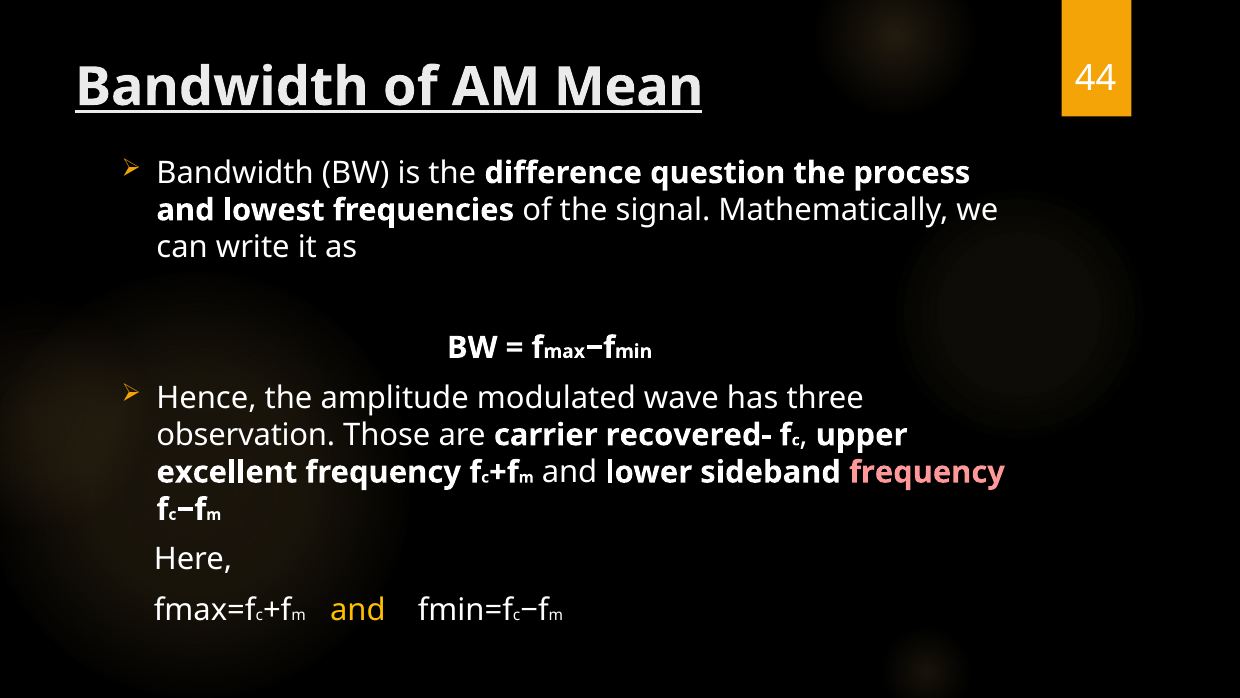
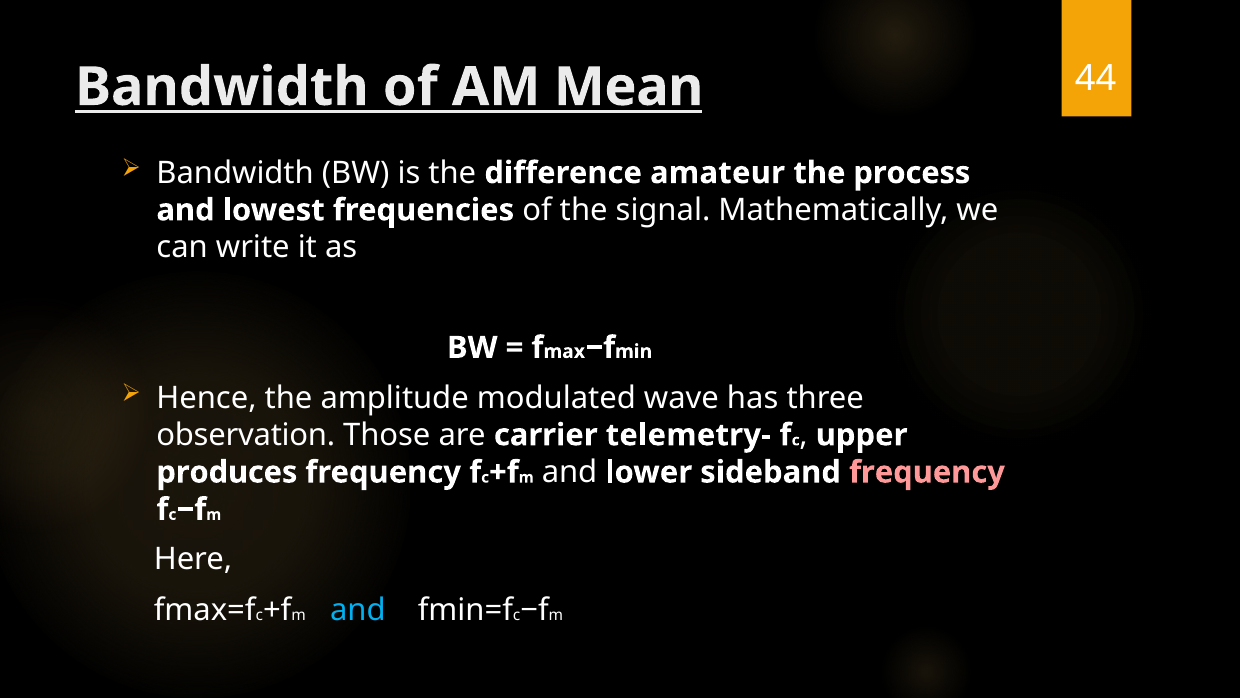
question: question -> amateur (718, 173)
recovered-: recovered- -> telemetry- (688, 435)
excellent: excellent -> produces (227, 472)
and colour: yellow -> light blue (358, 609)
